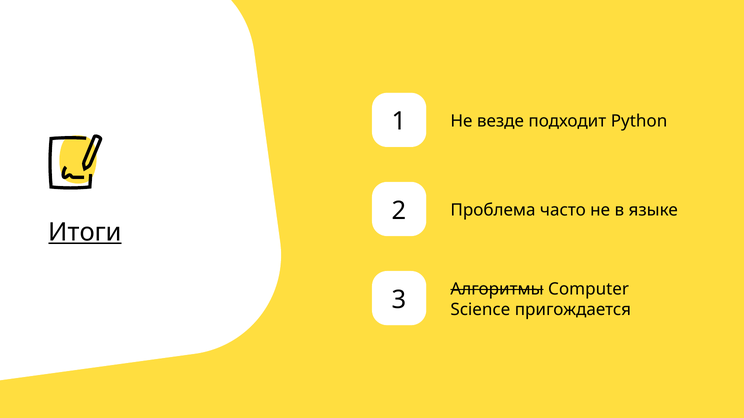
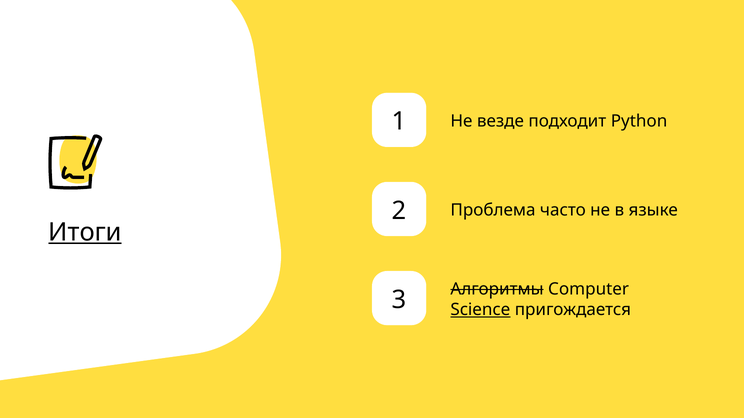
Science underline: none -> present (480, 310)
